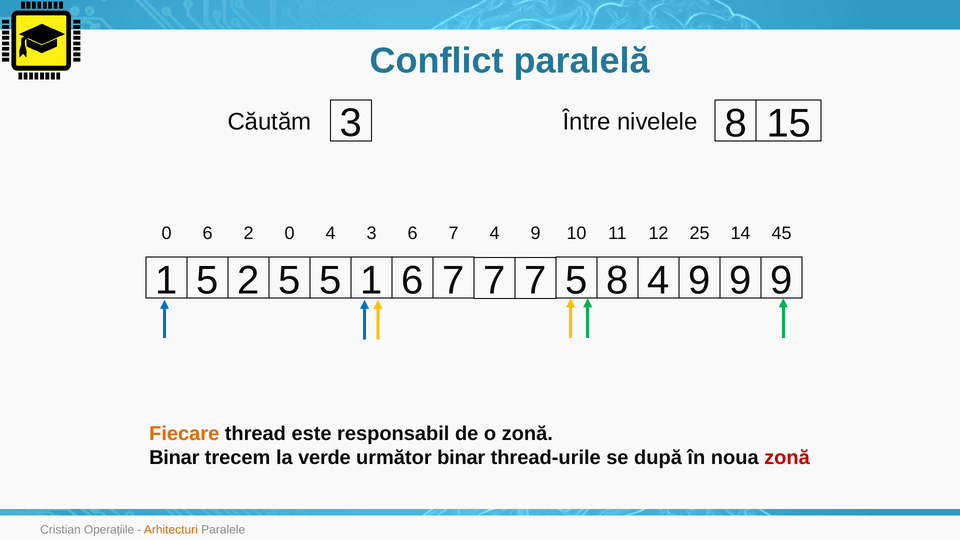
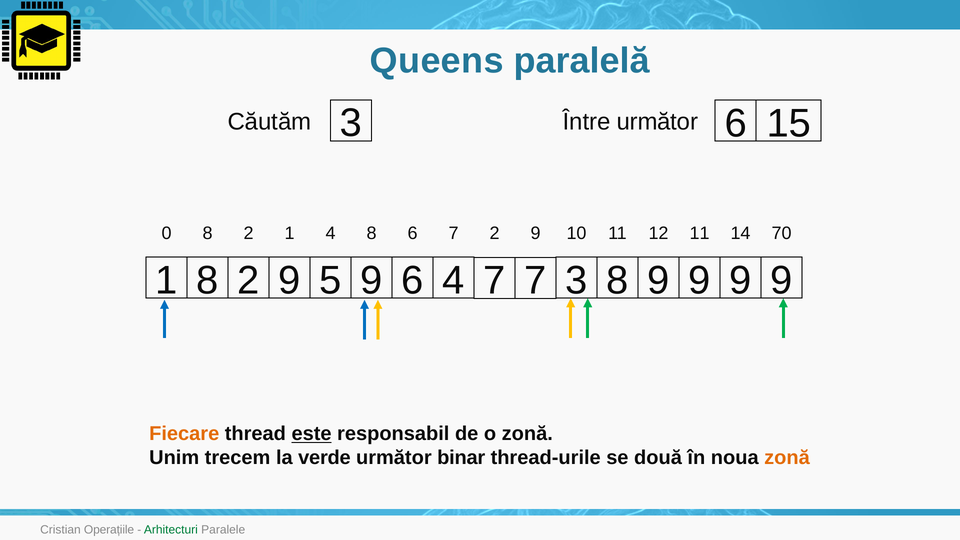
Conflict: Conflict -> Queens (437, 61)
3 8: 8 -> 6 (736, 123)
Între nivelele: nivelele -> următor (657, 122)
0 6: 6 -> 8 (208, 233)
2 0: 0 -> 1 (290, 233)
4 3: 3 -> 8 (372, 233)
7 4: 4 -> 2 (495, 233)
12 25: 25 -> 11 (700, 233)
45: 45 -> 70 (782, 233)
1 5: 5 -> 8 (208, 280)
5: 5 -> 9 (290, 281)
5 1: 1 -> 9 (372, 281)
7: 7 -> 4 (454, 281)
7 5: 5 -> 3 (577, 280)
8 4: 4 -> 9 (659, 280)
este underline: none -> present (312, 434)
Binar: Binar -> Unim (174, 458)
după: după -> două (658, 458)
zonă colour: red -> orange (787, 458)
Arhitecturi colour: orange -> green (171, 530)
